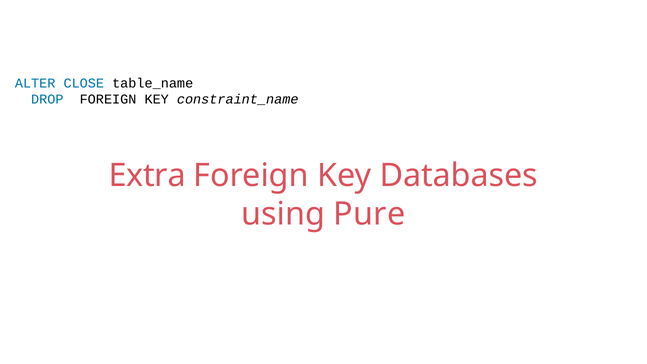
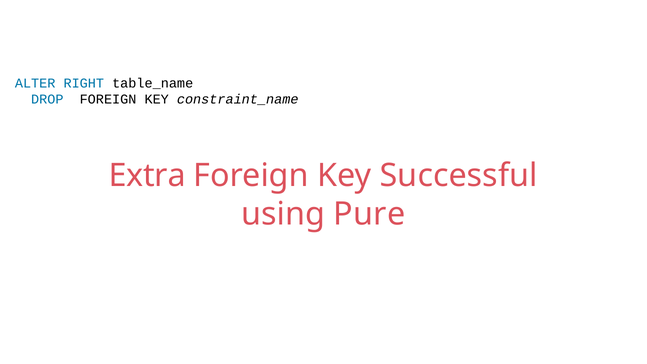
CLOSE: CLOSE -> RIGHT (84, 83)
Databases: Databases -> Successful (459, 175)
